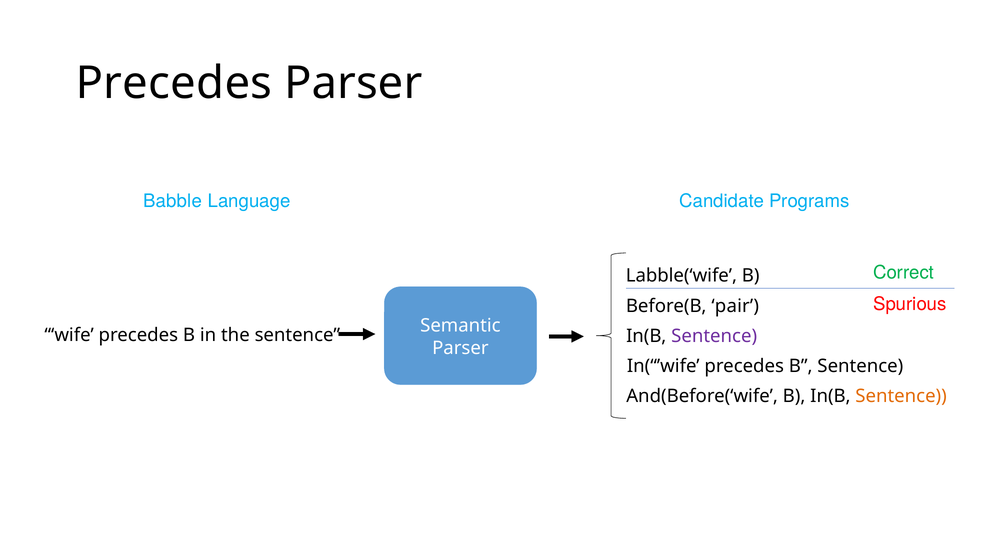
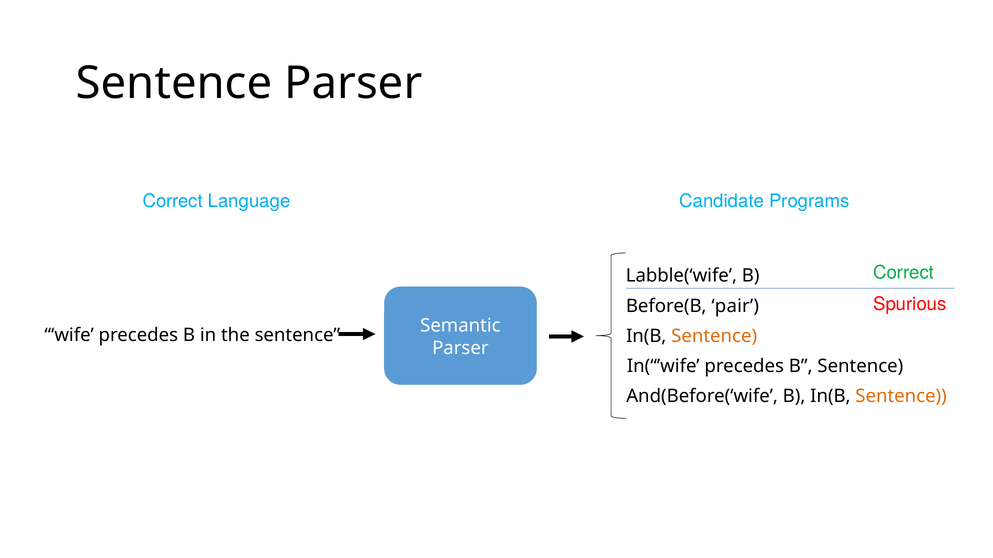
Precedes: Precedes -> Sentence (174, 83)
Babble: Babble -> Correct (173, 201)
Sentence colour: purple -> orange (714, 336)
